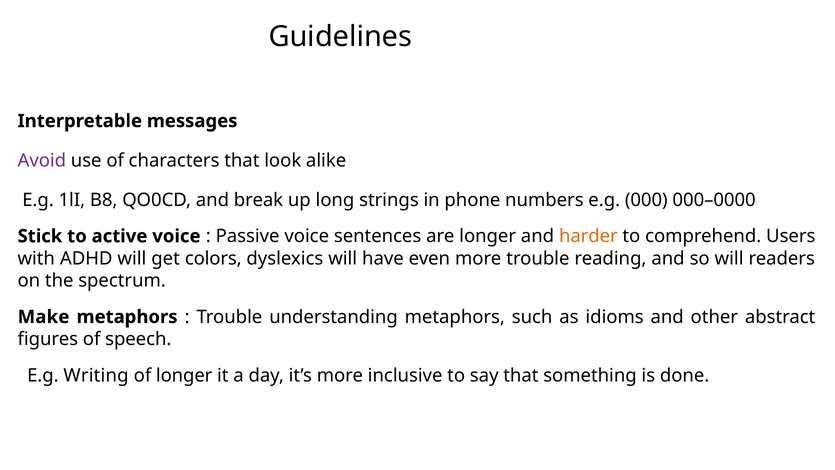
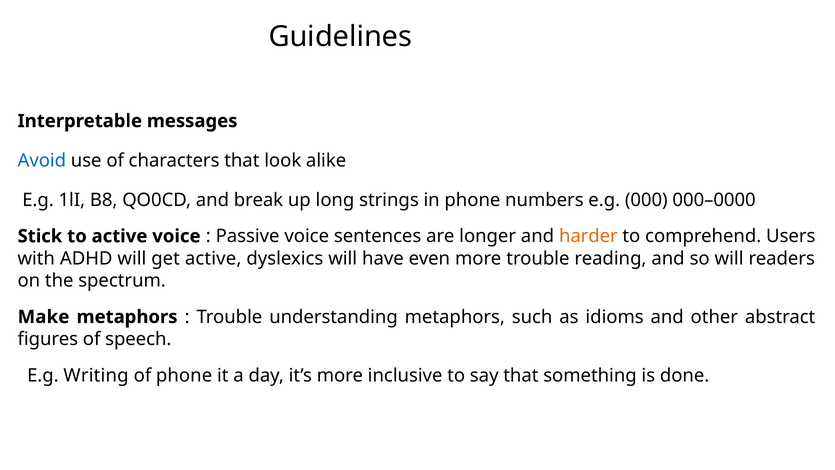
Avoid colour: purple -> blue (42, 160)
get colors: colors -> active (213, 258)
of longer: longer -> phone (184, 375)
